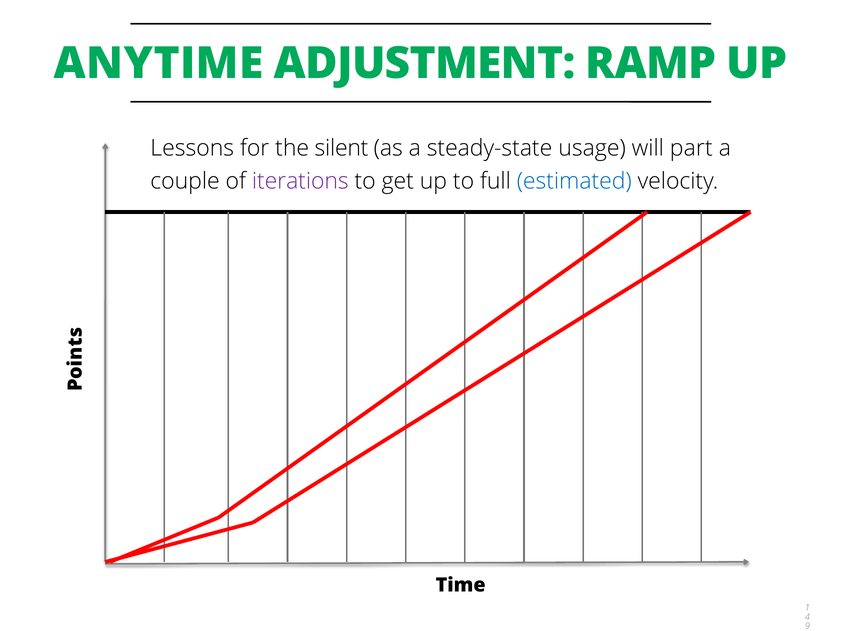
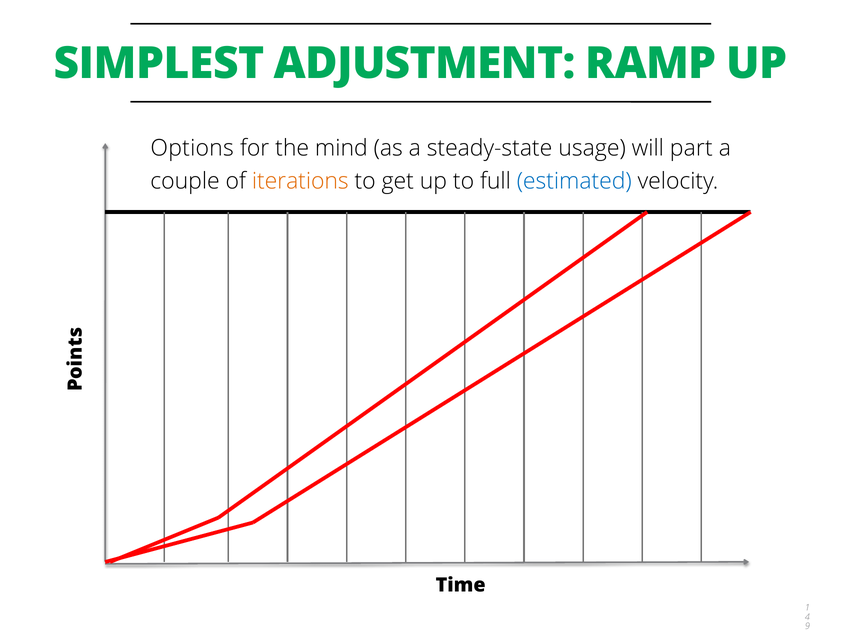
ANYTIME: ANYTIME -> SIMPLEST (159, 63)
Lessons: Lessons -> Options (192, 148)
silent: silent -> mind (341, 148)
iterations colour: purple -> orange (300, 181)
